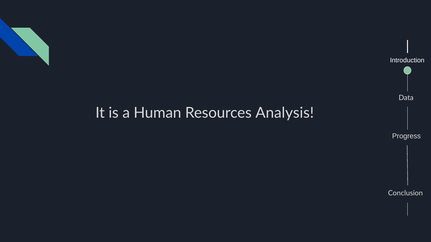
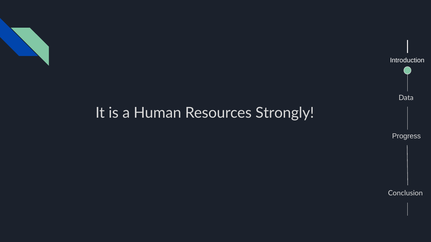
Analysis: Analysis -> Strongly (285, 113)
